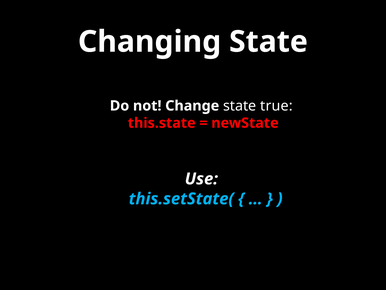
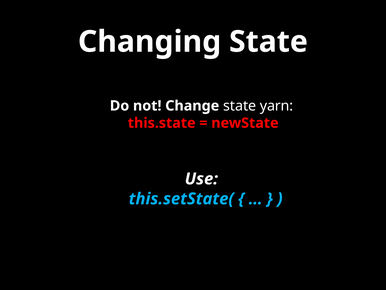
true: true -> yarn (277, 106)
